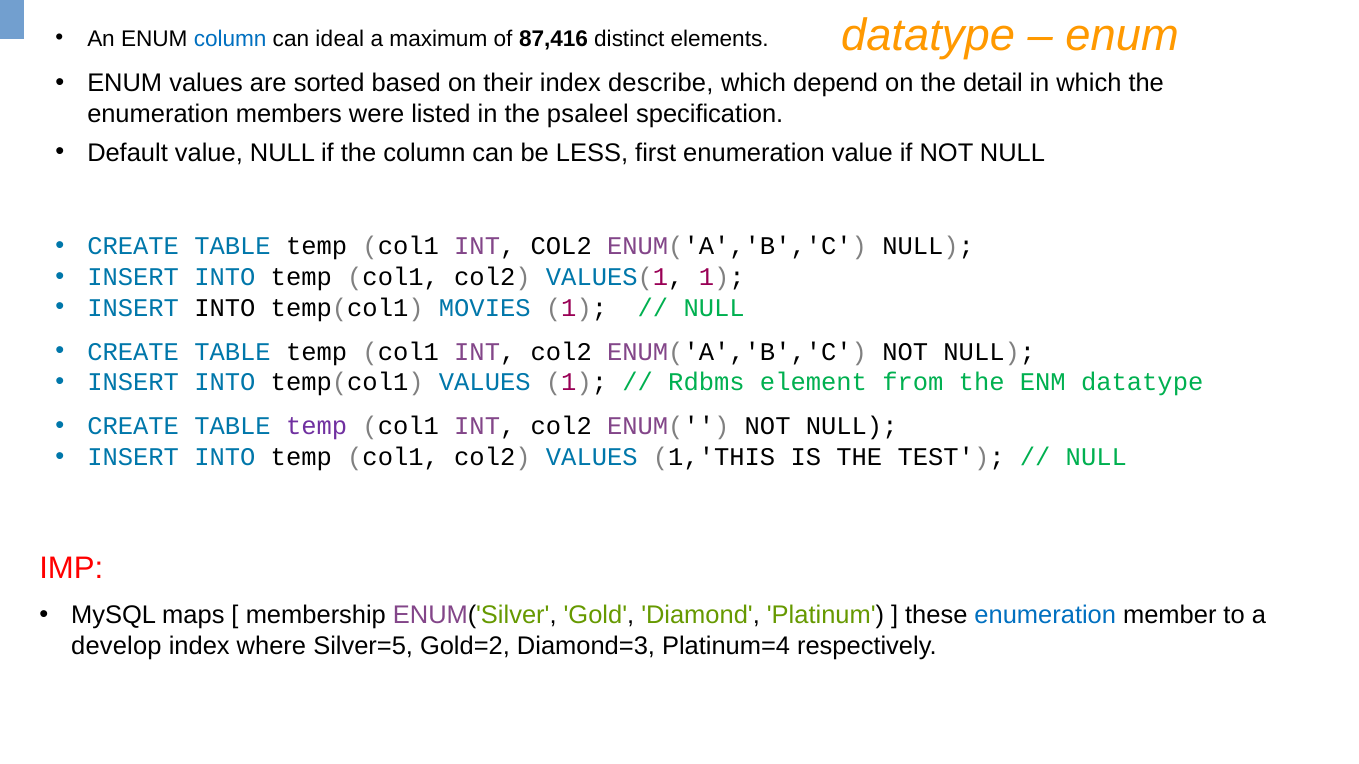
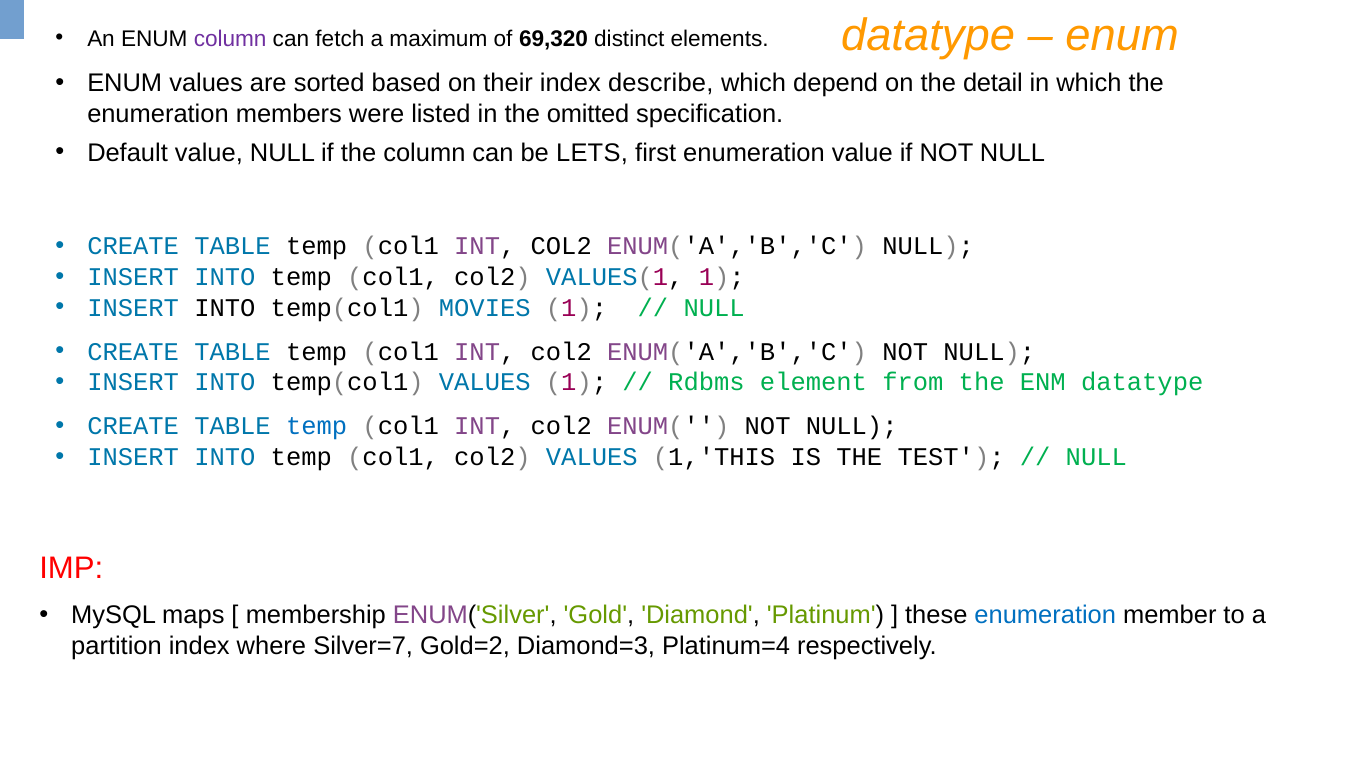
column colour: blue -> purple (230, 39)
ideal: ideal -> fetch (340, 39)
87,416: 87,416 -> 69,320 (554, 39)
psaleel: psaleel -> omitted (588, 114)
LESS: LESS -> LETS (592, 153)
temp colour: purple -> blue (317, 427)
develop: develop -> partition (116, 646)
Silver=5: Silver=5 -> Silver=7 (363, 646)
